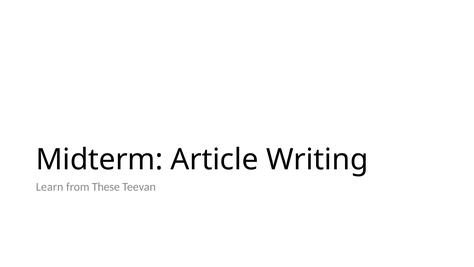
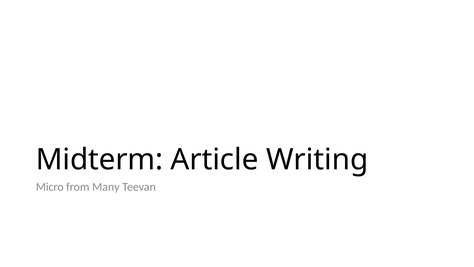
Learn: Learn -> Micro (50, 187)
These: These -> Many (106, 187)
